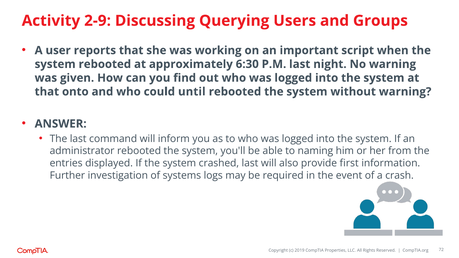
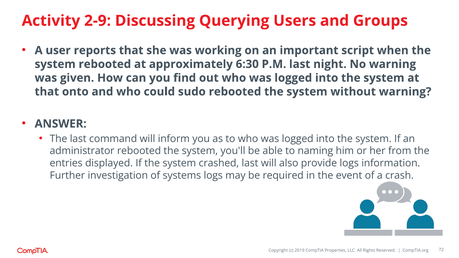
until: until -> sudo (192, 92)
provide first: first -> logs (349, 163)
